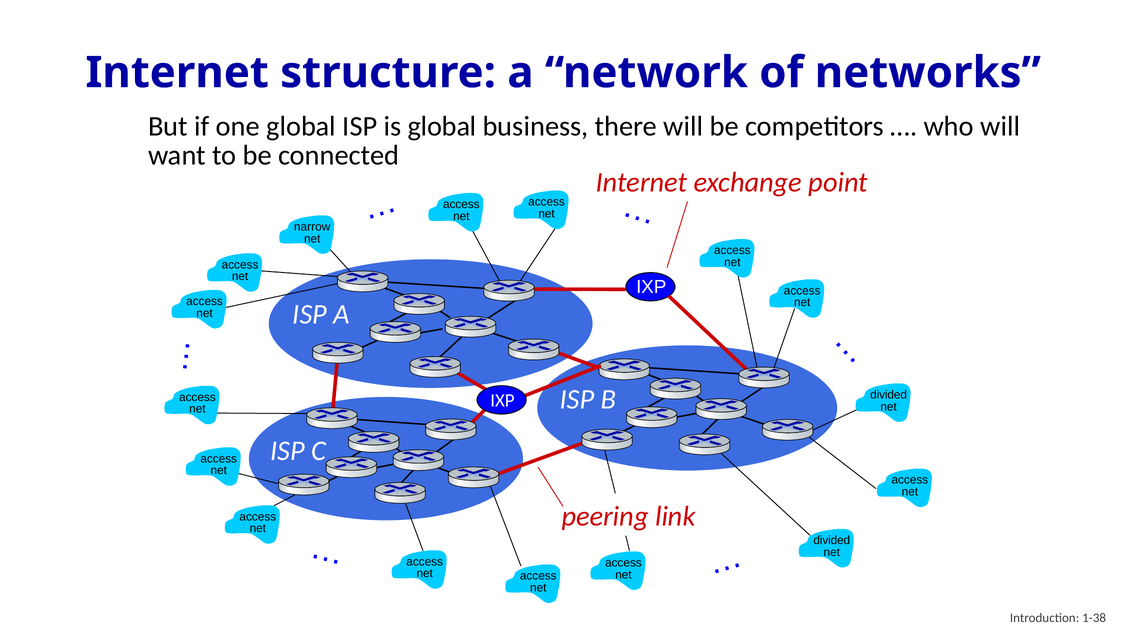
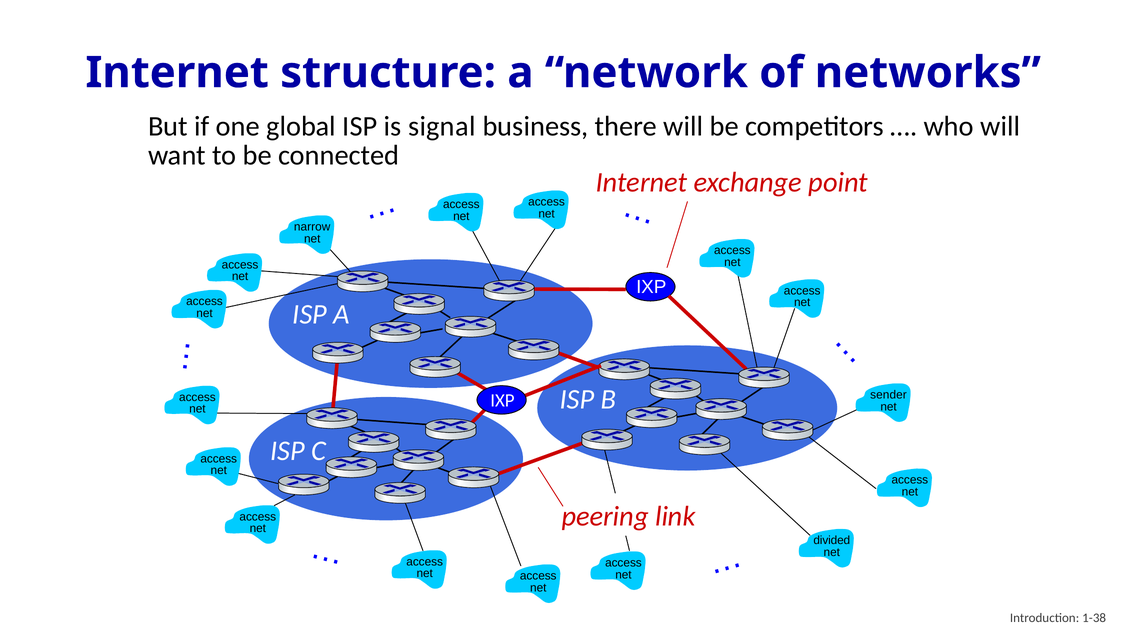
is global: global -> signal (442, 126)
divided: divided -> sender (888, 395)
